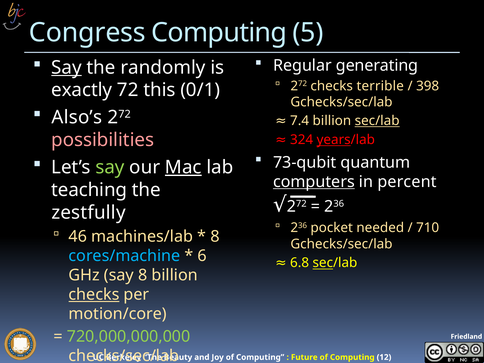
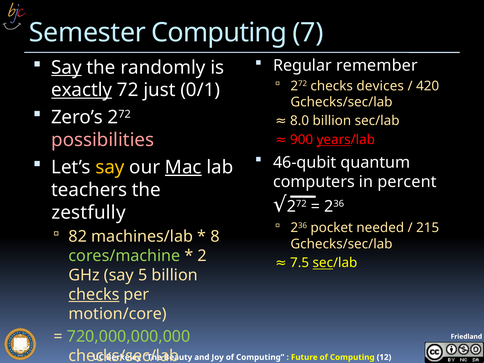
Congress: Congress -> Semester (87, 32)
5: 5 -> 7 (308, 32)
generating: generating -> remember (377, 66)
terrible: terrible -> devices (380, 86)
398: 398 -> 420 (428, 86)
exactly underline: none -> present (82, 90)
this: this -> just (159, 90)
Also’s: Also’s -> Zero’s (77, 117)
7.4: 7.4 -> 8.0 (300, 121)
sec/lab underline: present -> none (377, 121)
324: 324 -> 900 (302, 140)
73-qubit: 73-qubit -> 46-qubit (305, 162)
say colour: light green -> yellow (110, 167)
computers underline: present -> none (314, 182)
teaching: teaching -> teachers (89, 190)
710: 710 -> 215 (428, 228)
46: 46 -> 82 (78, 237)
cores/machine colour: light blue -> light green (124, 256)
6: 6 -> 2 (202, 256)
6.8: 6.8 -> 7.5 (300, 263)
say 8: 8 -> 5 (143, 275)
